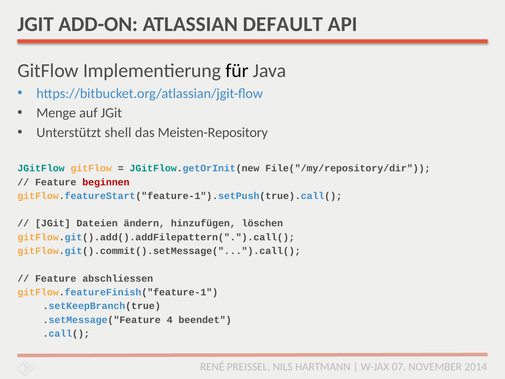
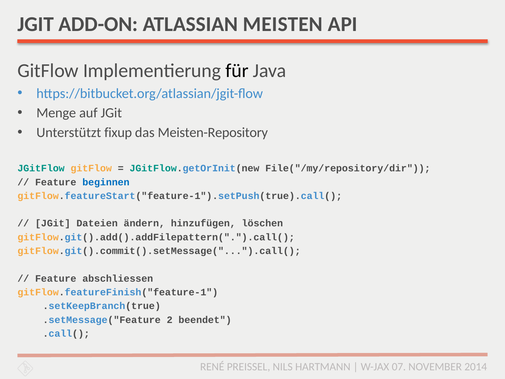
DEFAULT: DEFAULT -> MEISTEN (283, 24)
shell: shell -> fixup (118, 133)
beginnen colour: red -> blue (106, 182)
4: 4 -> 2 (170, 320)
